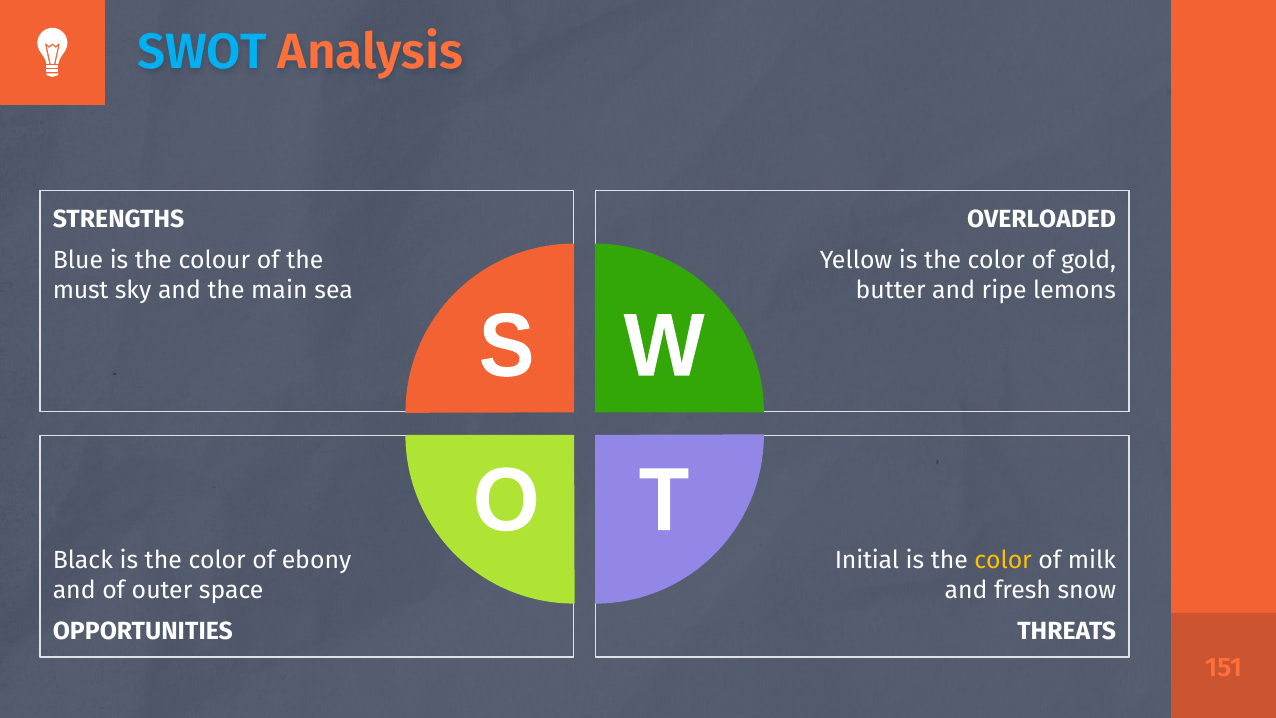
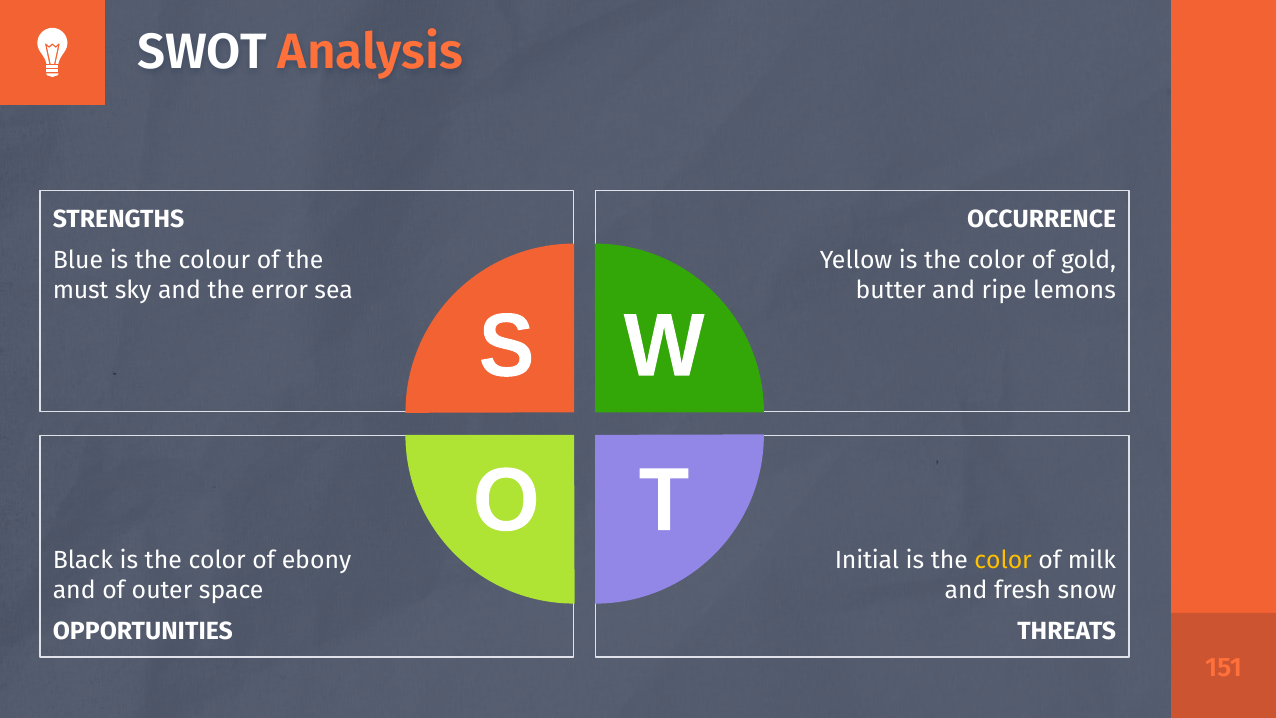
SWOT colour: light blue -> white (202, 52)
OVERLOADED: OVERLOADED -> OCCURRENCE (1042, 220)
main: main -> error (279, 290)
